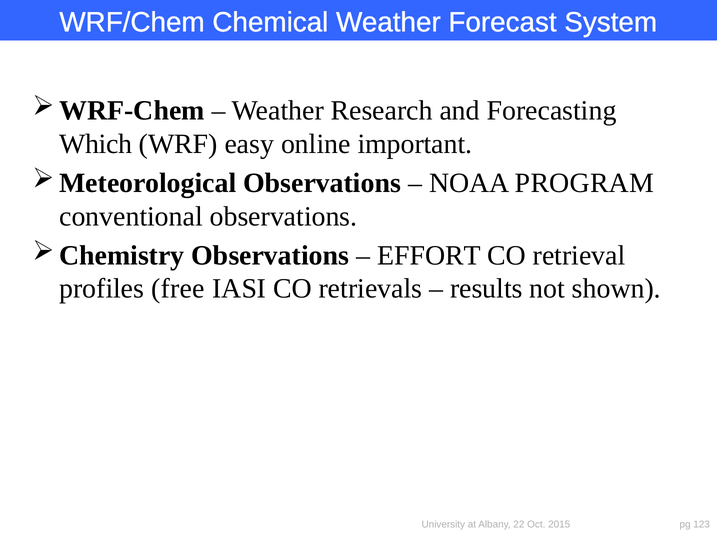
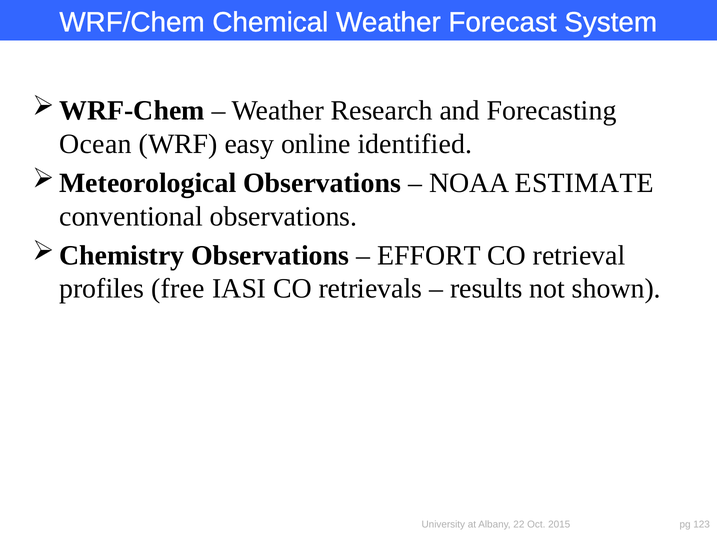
Which: Which -> Ocean (95, 144)
important: important -> identified (415, 144)
PROGRAM: PROGRAM -> ESTIMATE (584, 183)
